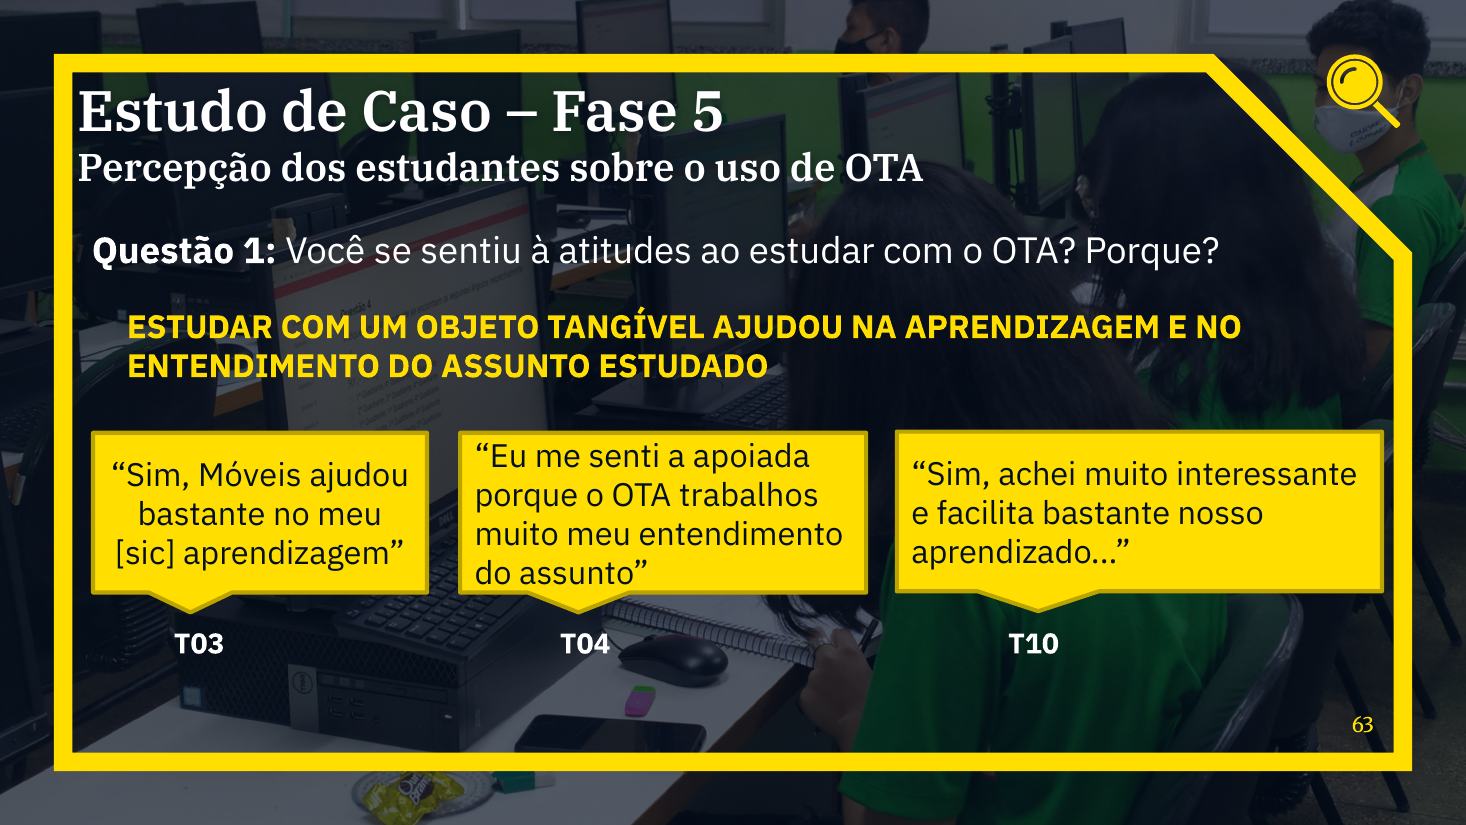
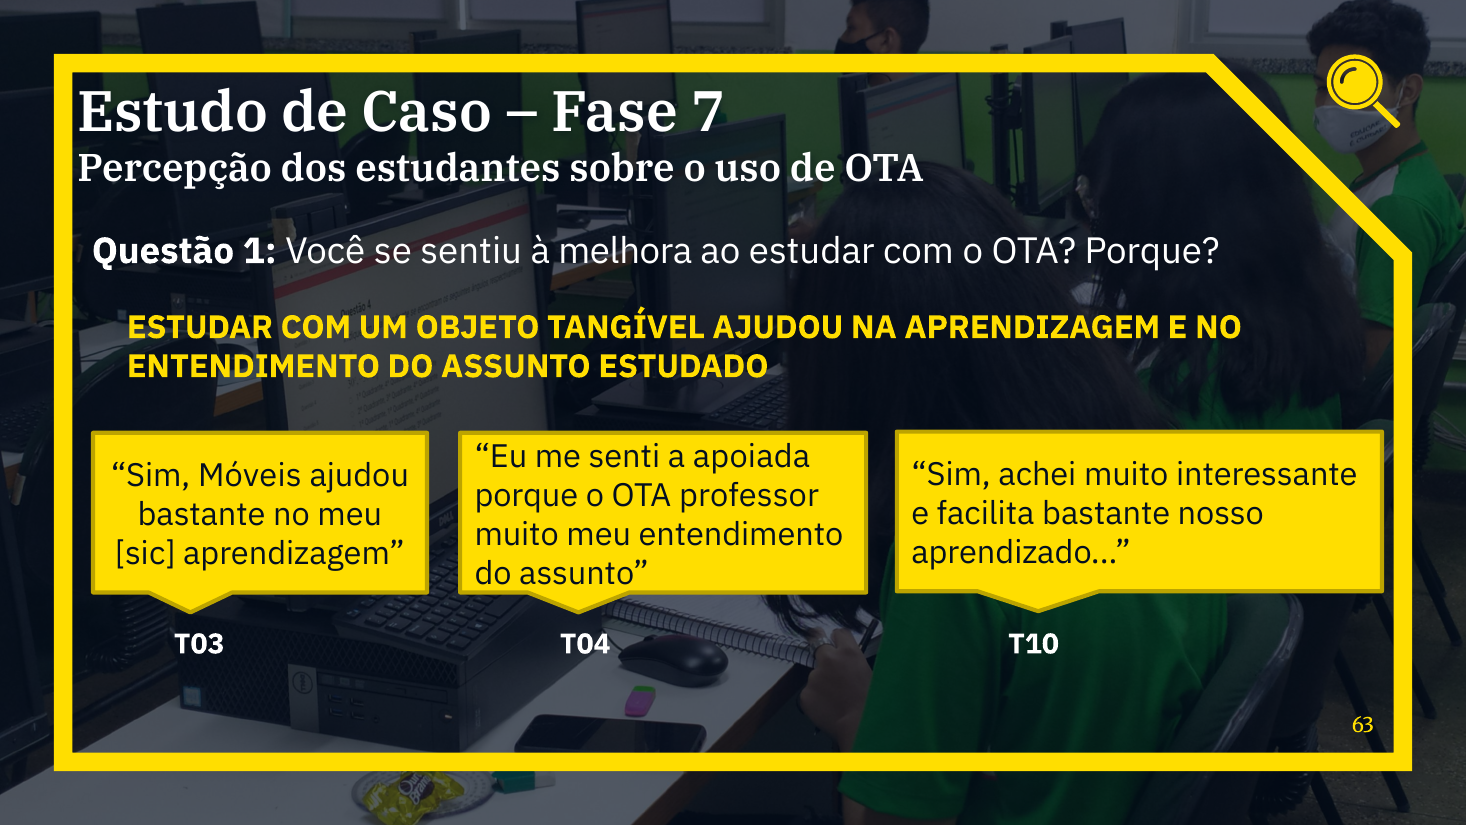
5: 5 -> 7 (708, 113)
atitudes: atitudes -> melhora (625, 251)
trabalhos: trabalhos -> professor (749, 495)
